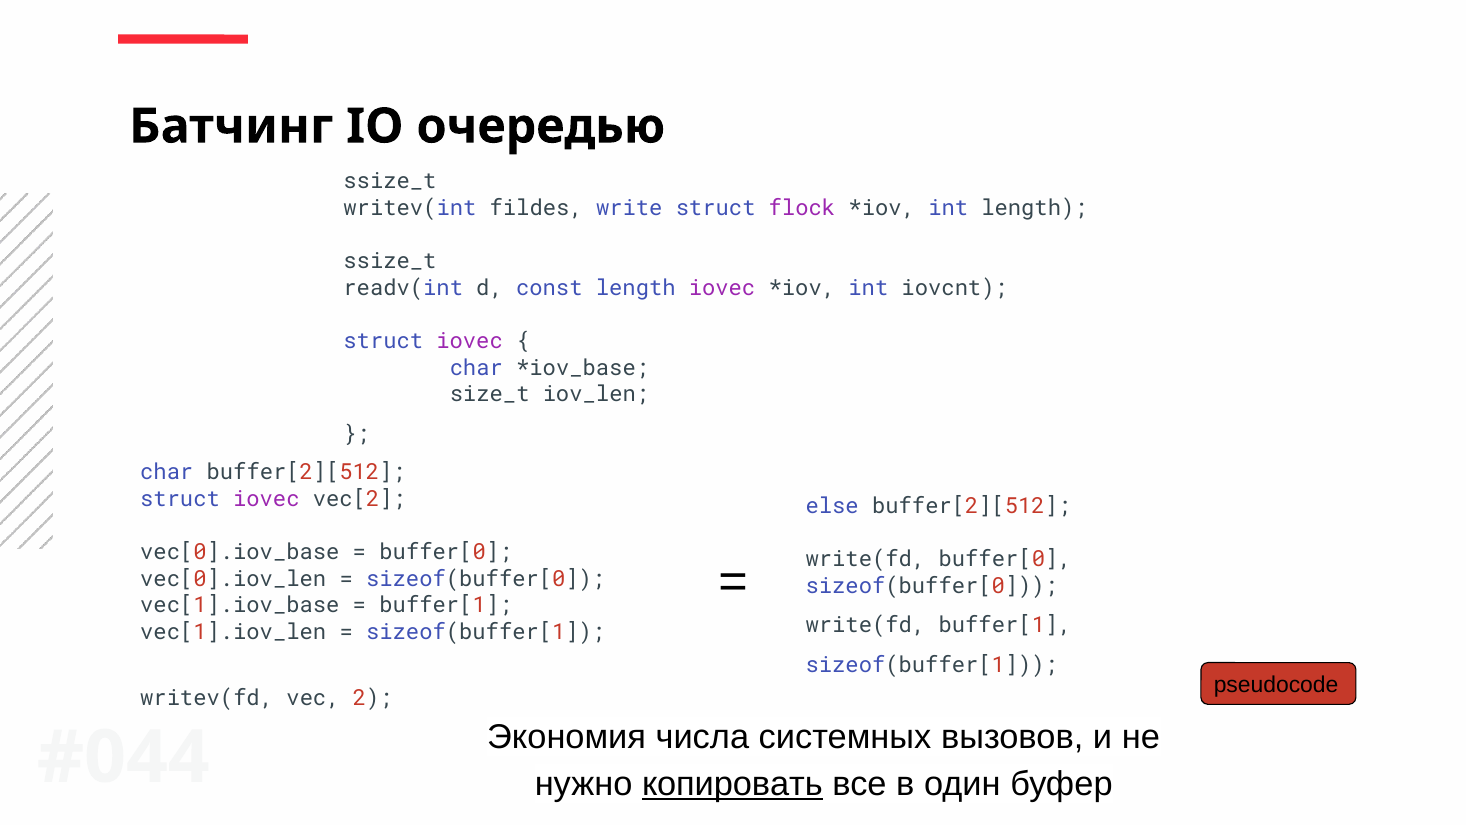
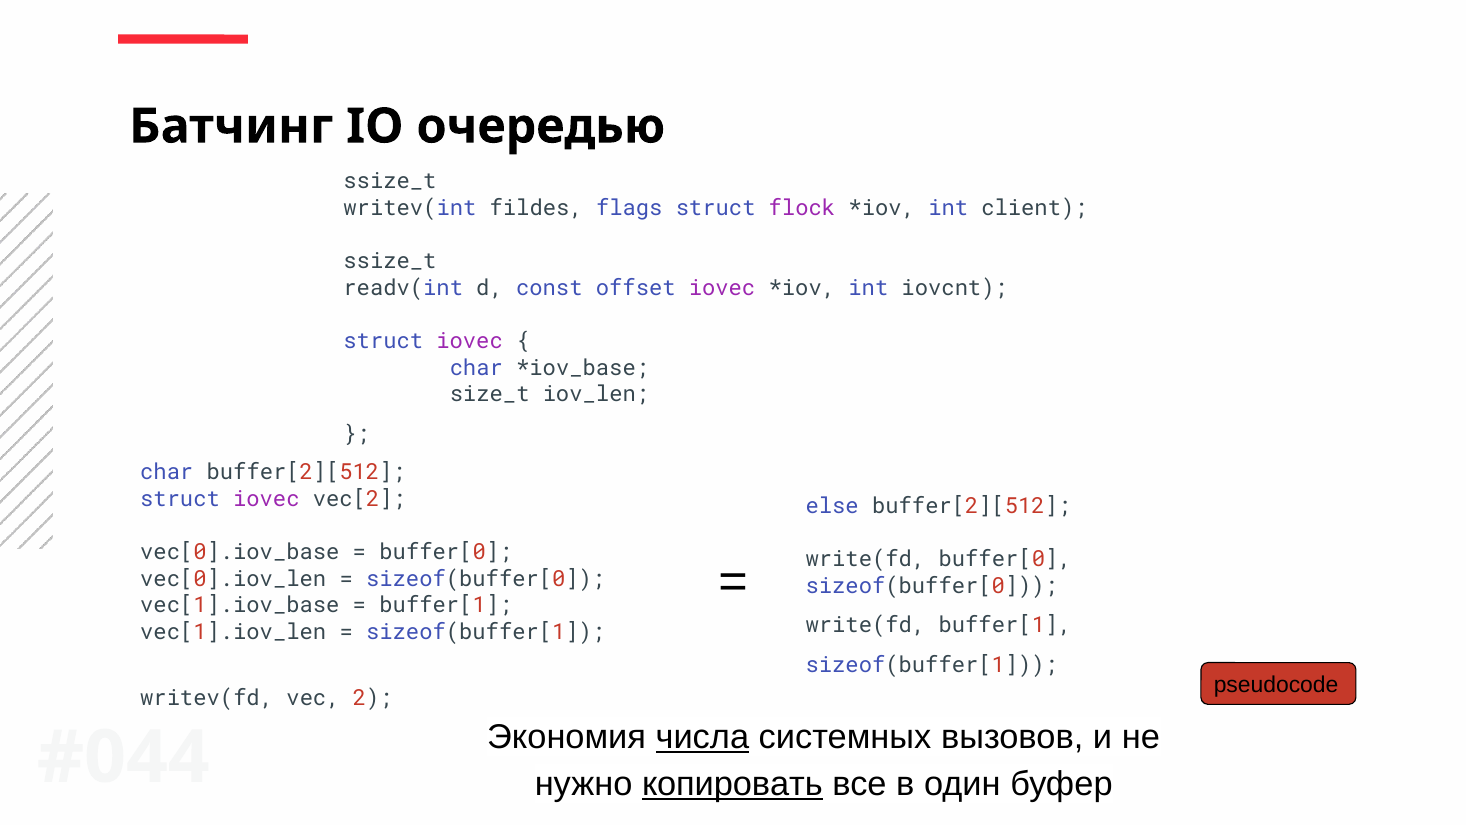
write: write -> flags (629, 208)
int length: length -> client (1034, 208)
const length: length -> offset (636, 288)
числа underline: none -> present (702, 736)
